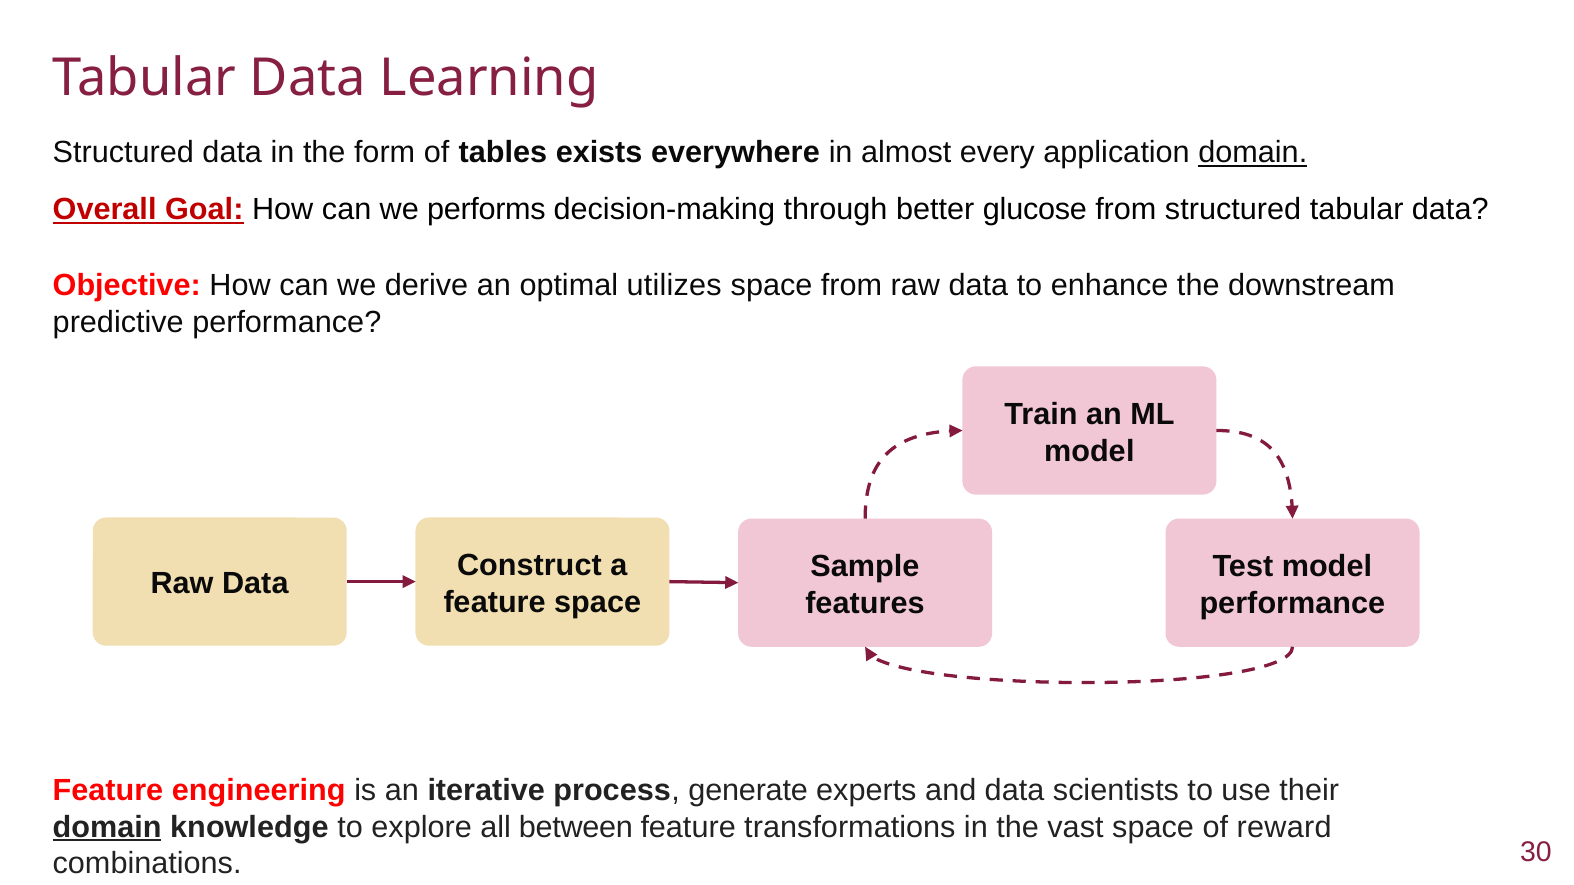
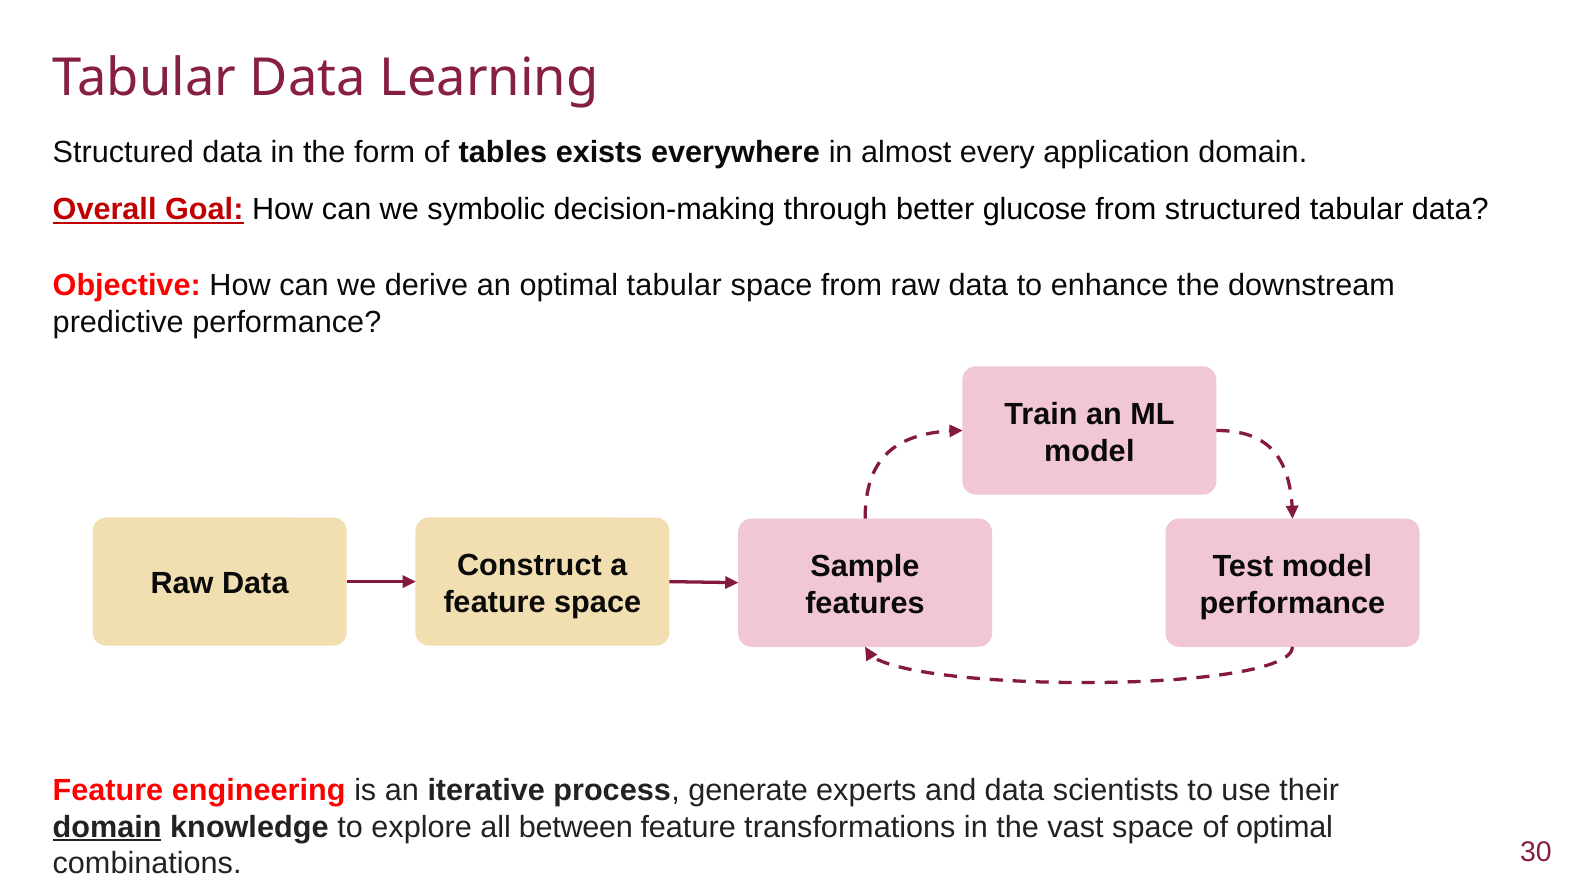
domain underline: present -> none (1253, 153)
performs: performs -> symbolic (486, 209)
optimal utilizes: utilizes -> tabular (674, 286)
of reward: reward -> optimal (1284, 827)
